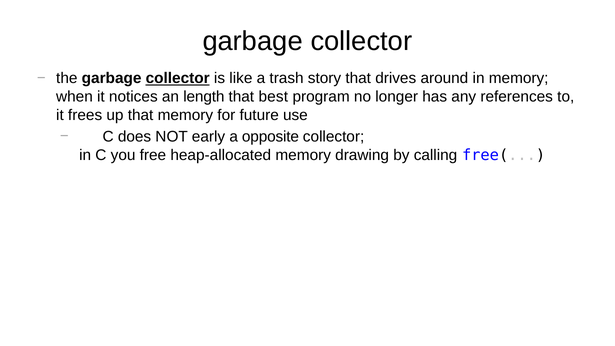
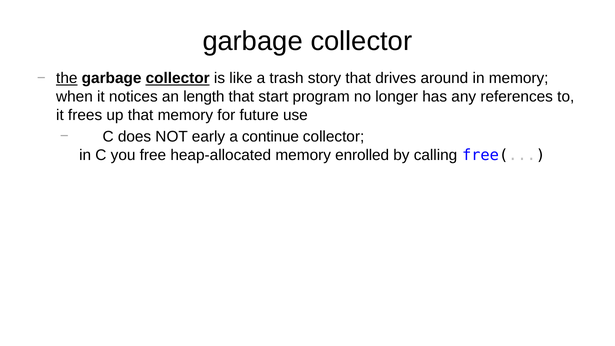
the underline: none -> present (67, 78)
best: best -> start (273, 97)
opposite: opposite -> continue (270, 137)
drawing: drawing -> enrolled (362, 155)
